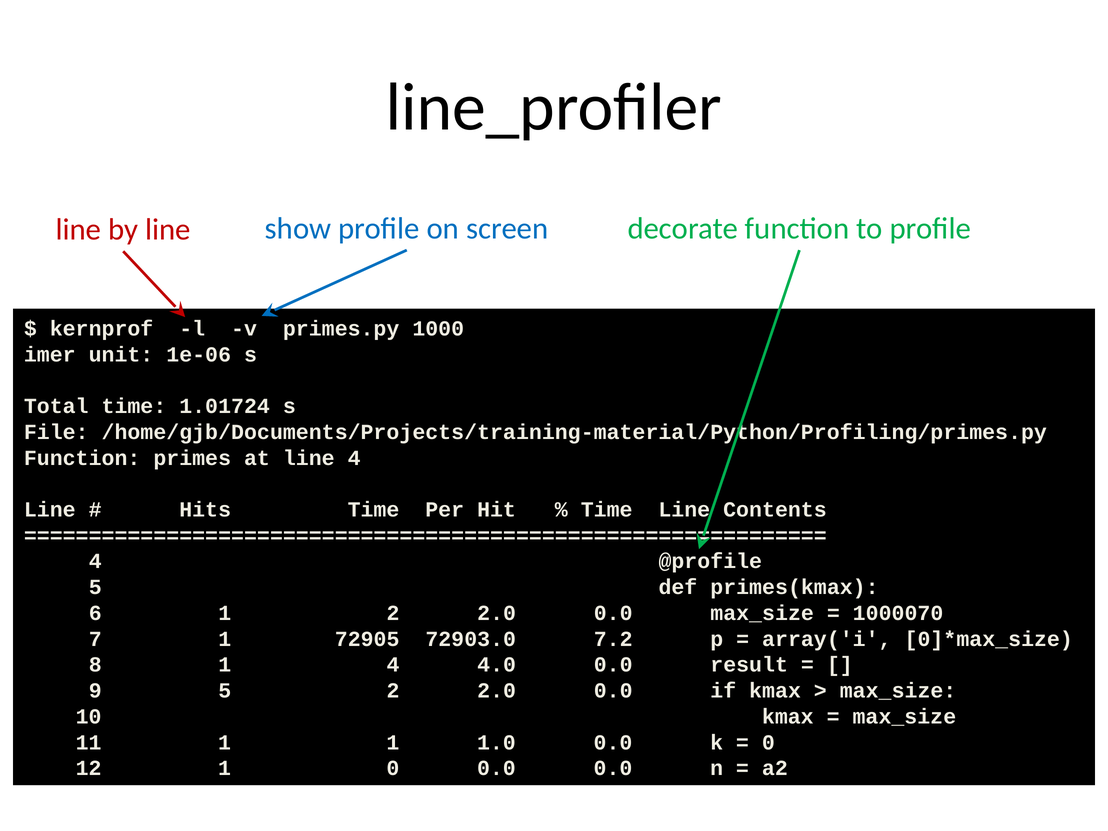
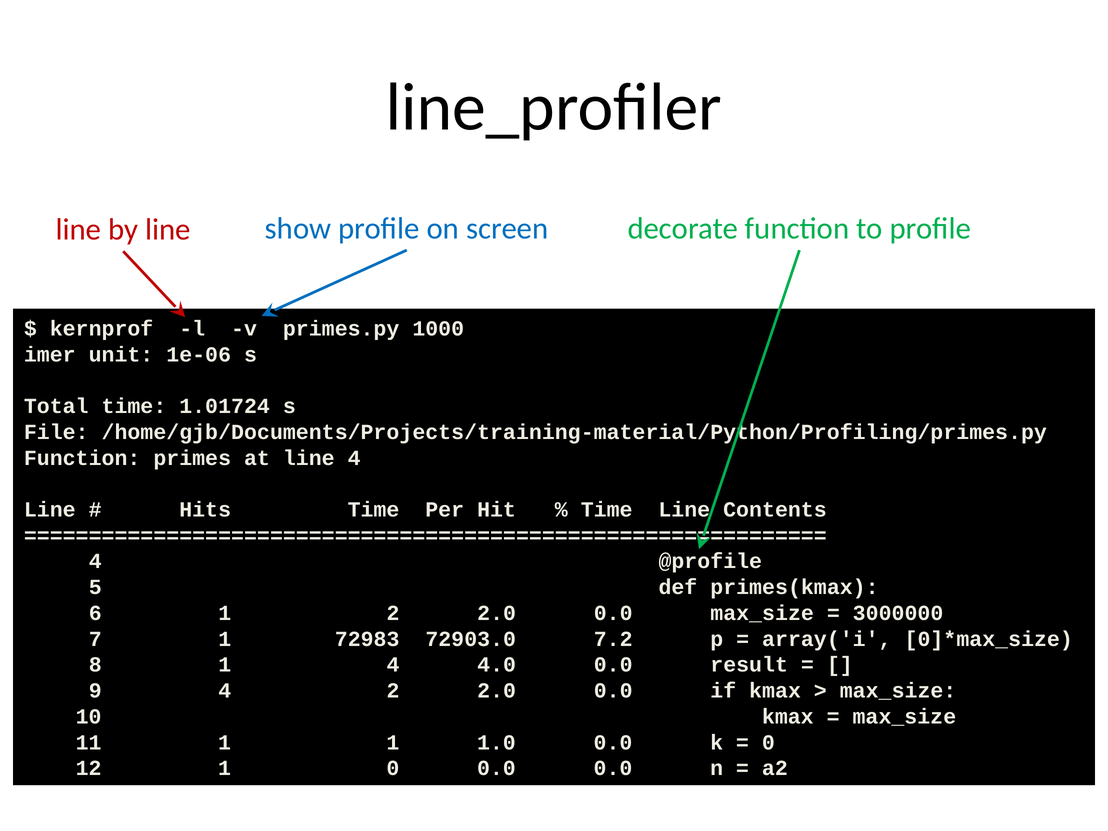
1000070: 1000070 -> 3000000 (898, 613)
72905: 72905 -> 72983 (367, 639)
9 5: 5 -> 4 (225, 691)
